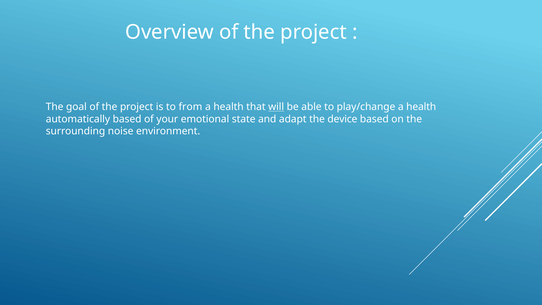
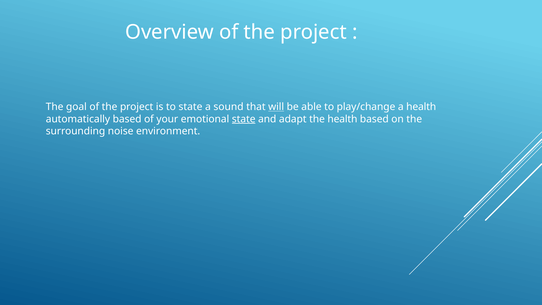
to from: from -> state (190, 107)
health: health -> sound (229, 107)
state underline: none -> present (244, 119)
the device: device -> health (342, 119)
